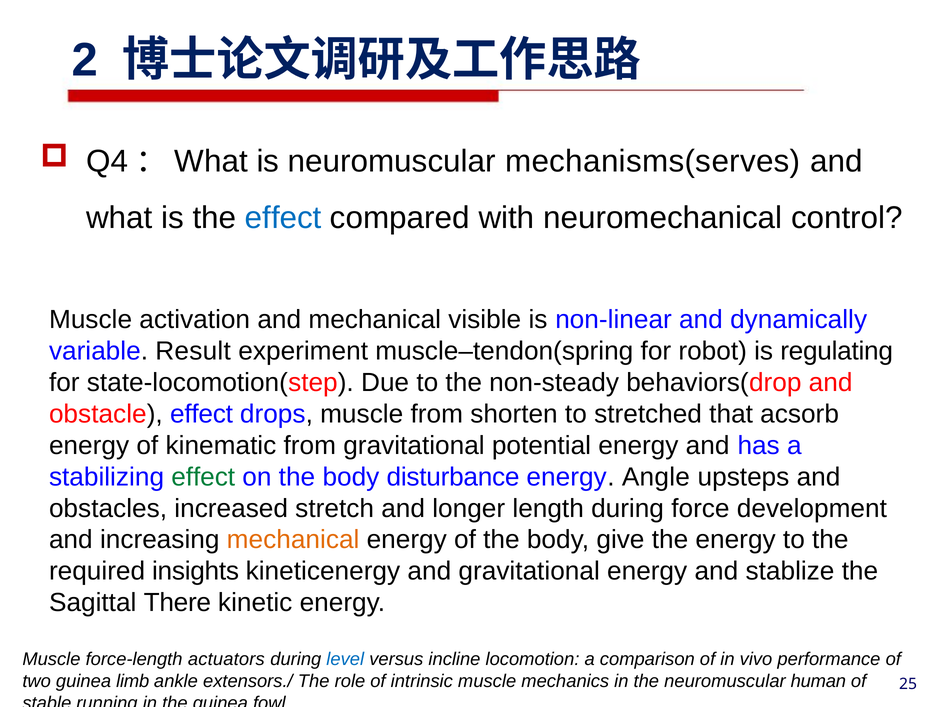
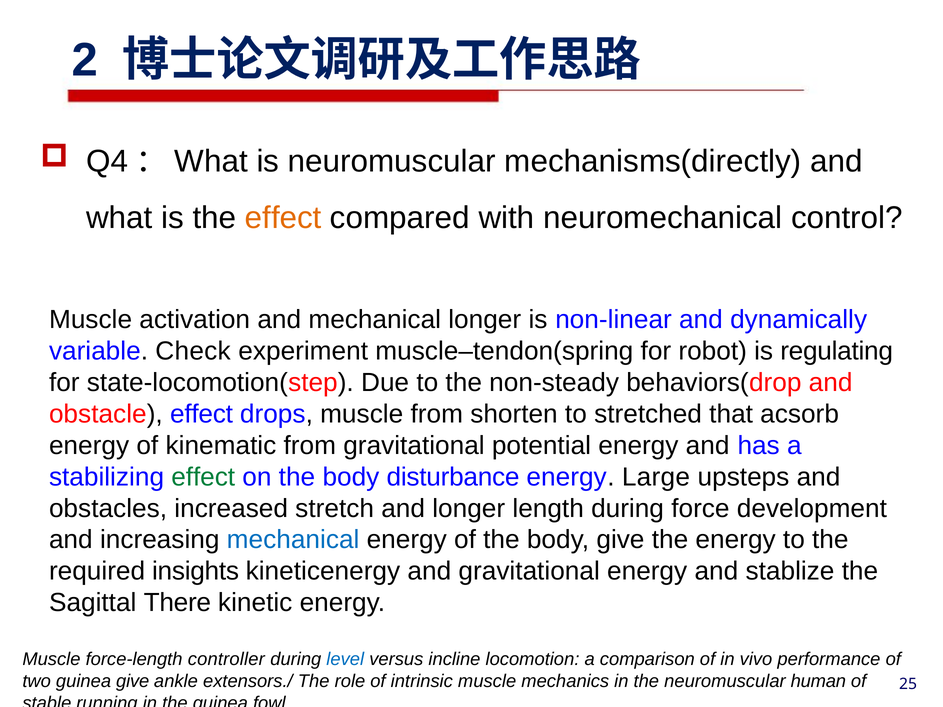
mechanisms(serves: mechanisms(serves -> mechanisms(directly (653, 161)
effect colour: blue -> orange (283, 218)
mechanical visible: visible -> longer (485, 320)
Result: Result -> Check (193, 351)
Angle: Angle -> Large (656, 477)
mechanical colour: orange -> blue (293, 540)
actuators: actuators -> controller (226, 659)
guinea limb: limb -> give (133, 681)
